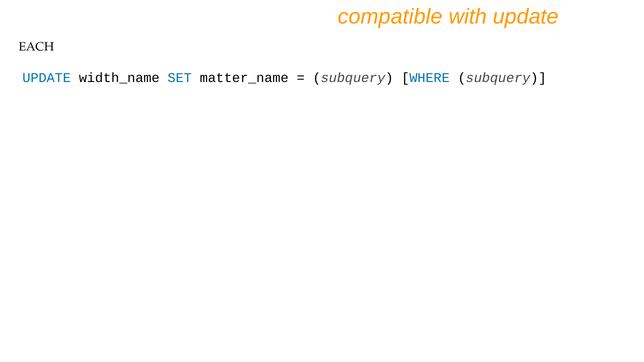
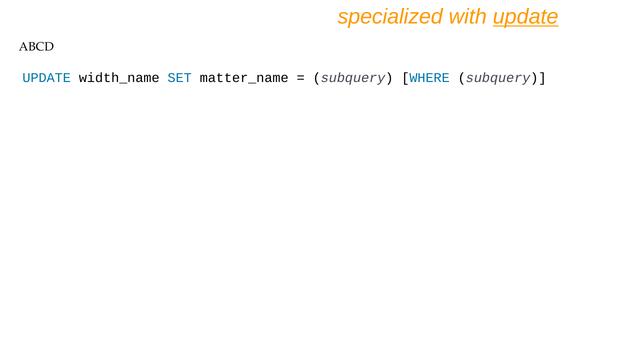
compatible: compatible -> specialized (390, 17)
update underline: none -> present (526, 17)
EACH: EACH -> ABCD (36, 47)
